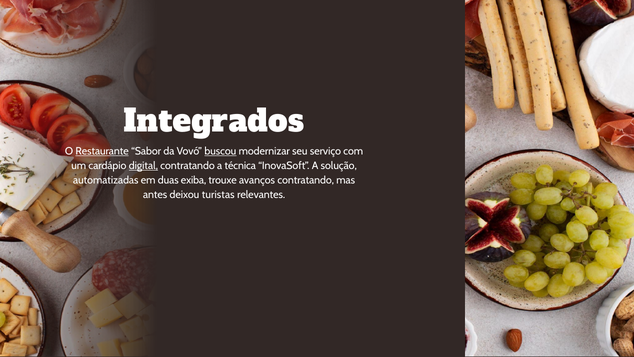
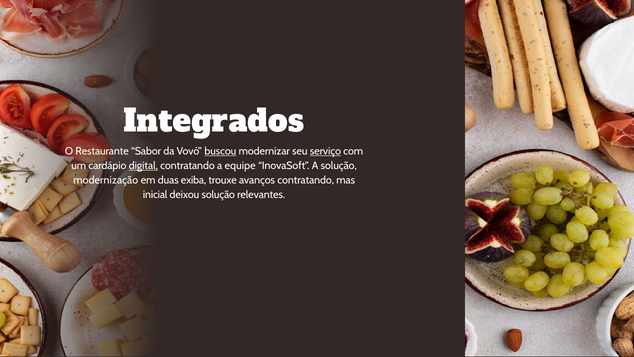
Restaurante underline: present -> none (102, 151)
serviço underline: none -> present (325, 151)
técnica: técnica -> equipe (240, 166)
automatizadas: automatizadas -> modernização (106, 180)
antes: antes -> inicial (155, 195)
deixou turistas: turistas -> solução (218, 195)
